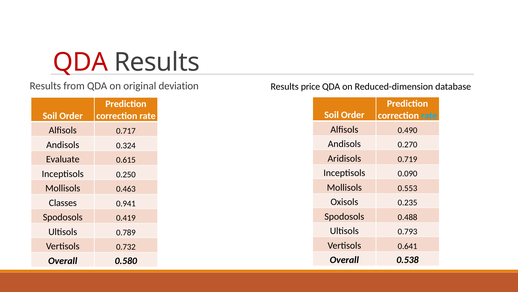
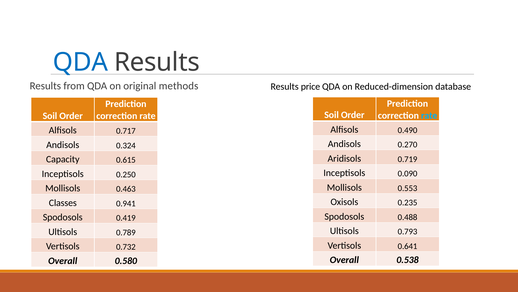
QDA colour: red -> blue (80, 62)
deviation: deviation -> methods (179, 86)
Evaluate: Evaluate -> Capacity (63, 159)
